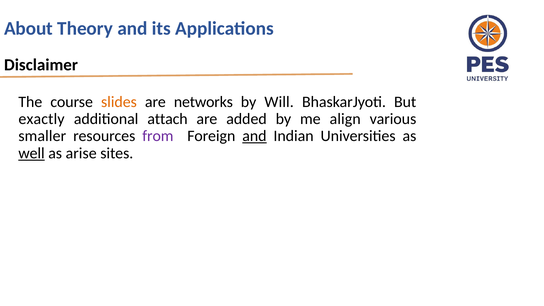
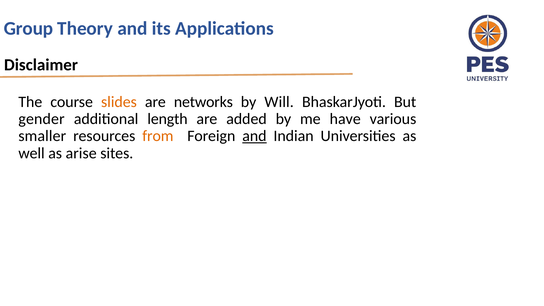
About: About -> Group (29, 29)
exactly: exactly -> gender (42, 119)
attach: attach -> length (167, 119)
align: align -> have (345, 119)
from colour: purple -> orange (158, 136)
well underline: present -> none (32, 153)
